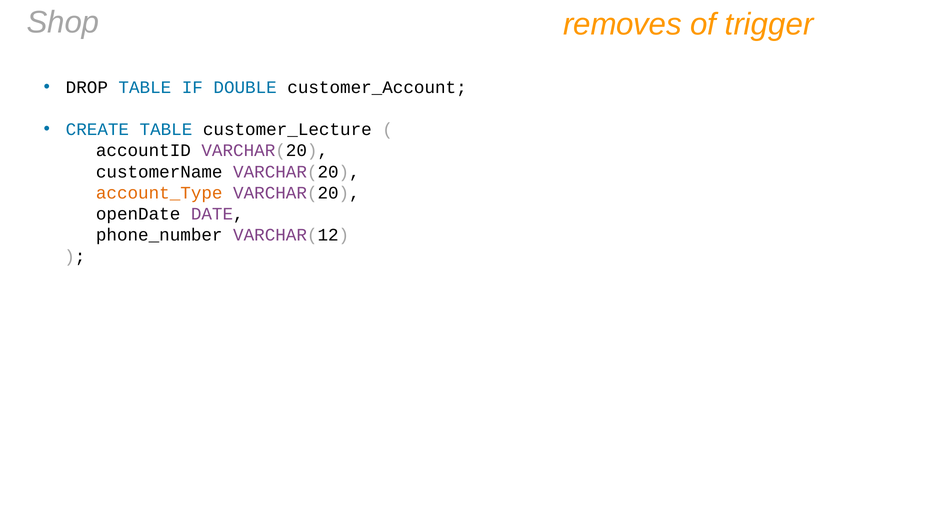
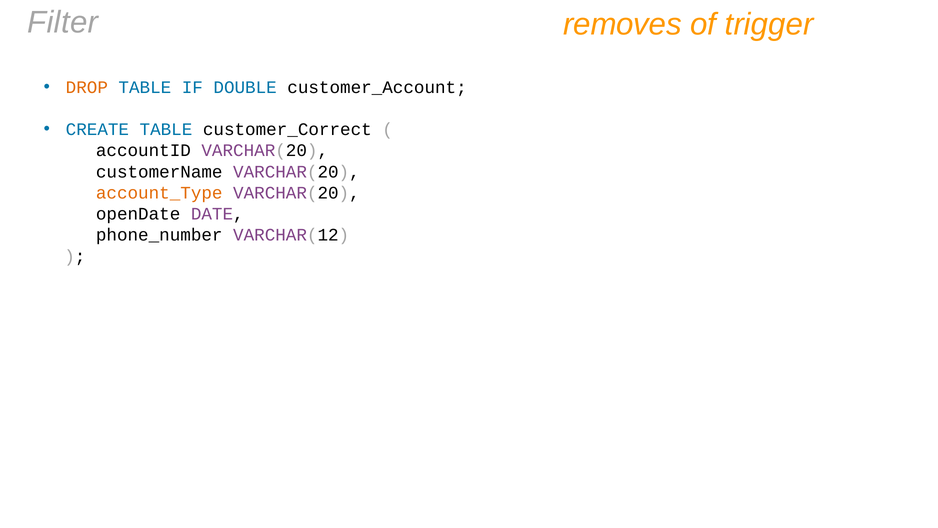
Shop: Shop -> Filter (63, 22)
DROP colour: black -> orange (87, 87)
customer_Lecture: customer_Lecture -> customer_Correct (287, 129)
